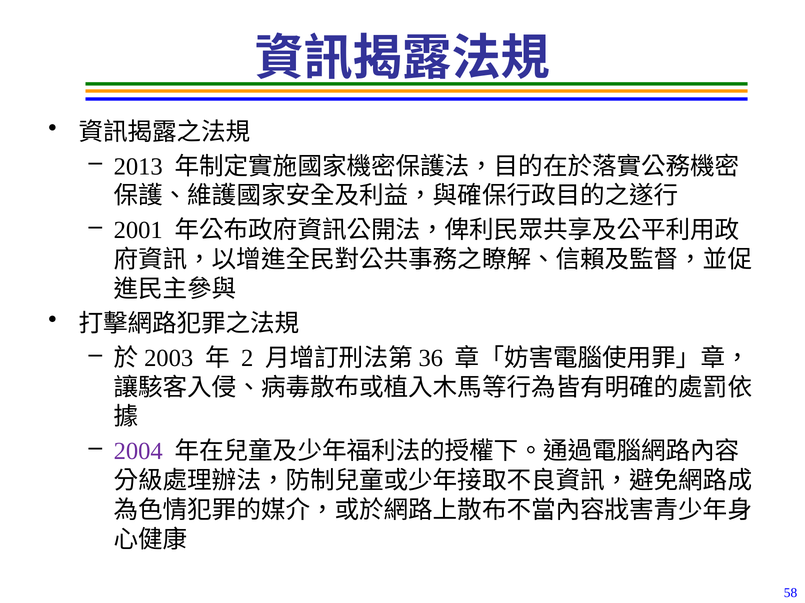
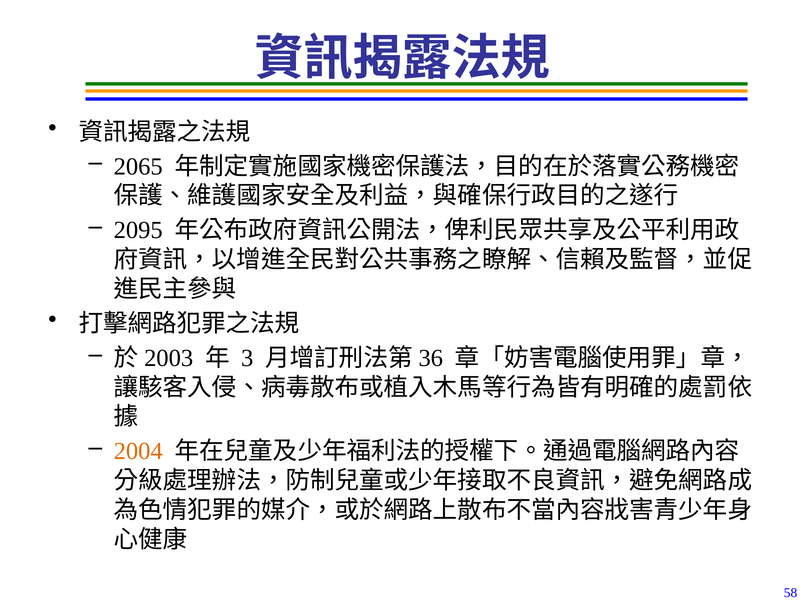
2013: 2013 -> 2065 (138, 167)
2001: 2001 -> 2095 (138, 231)
2: 2 -> 3 (247, 358)
2004 colour: purple -> orange (138, 452)
